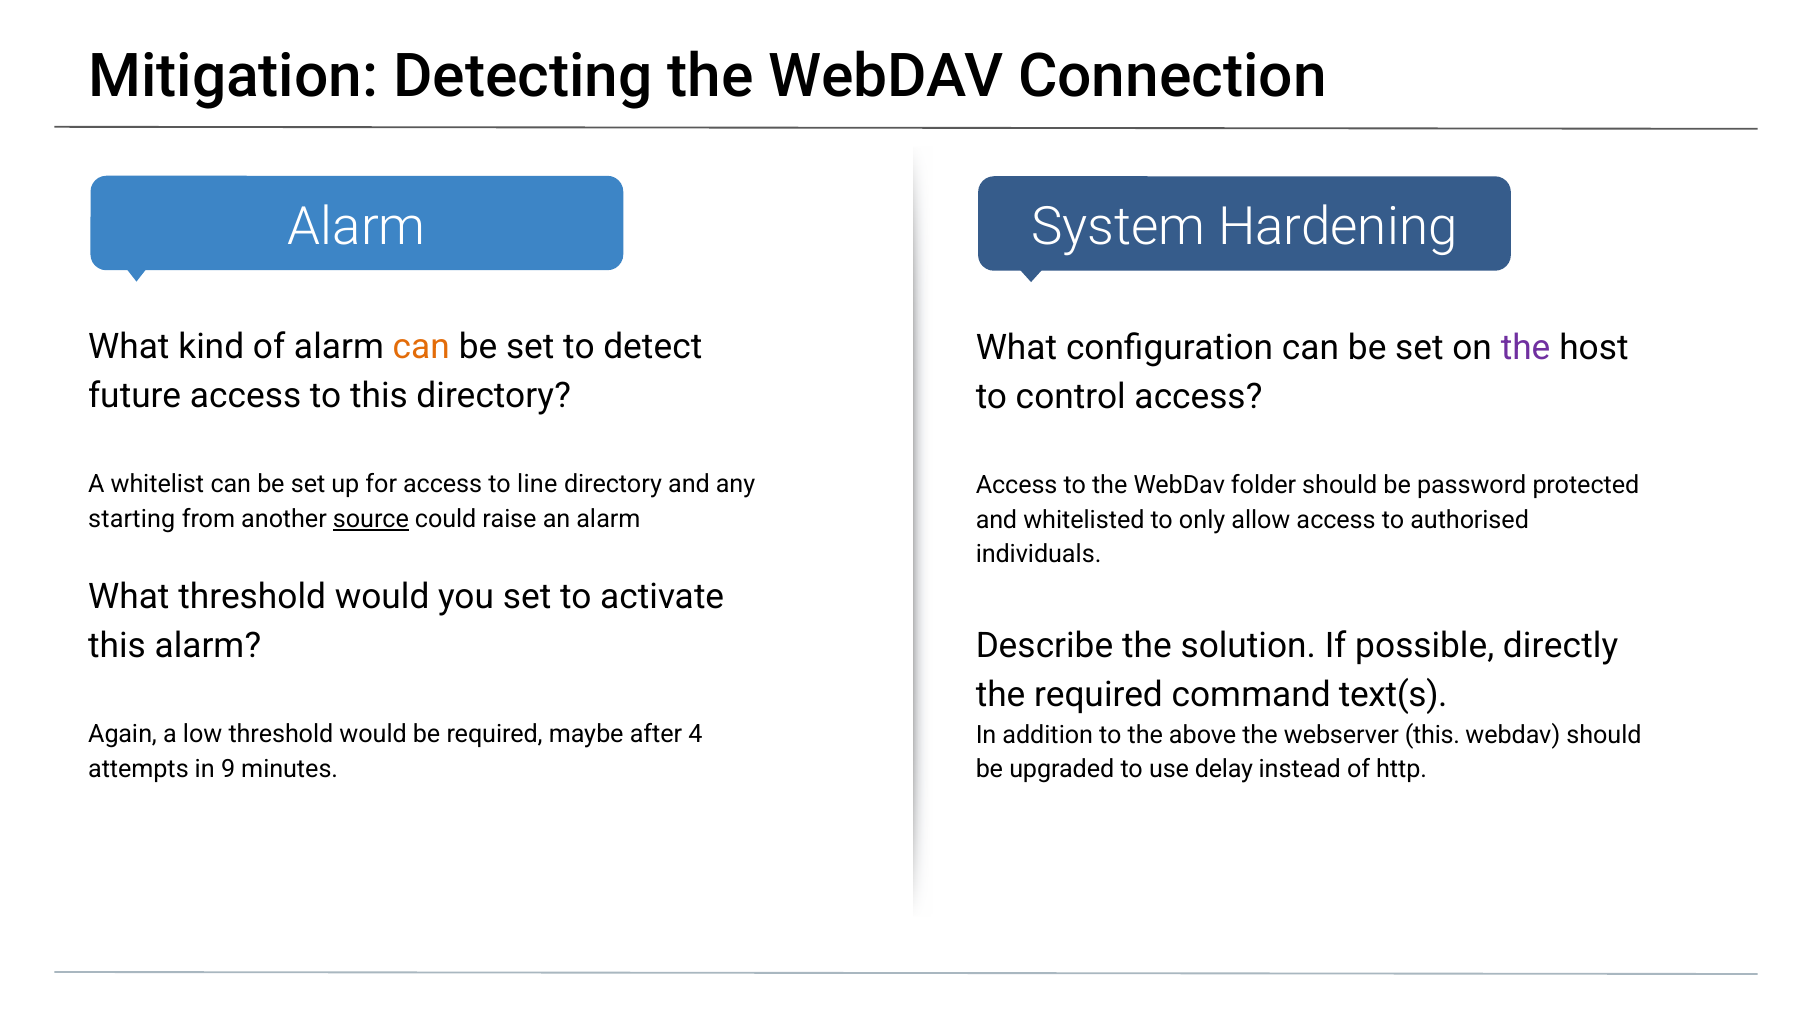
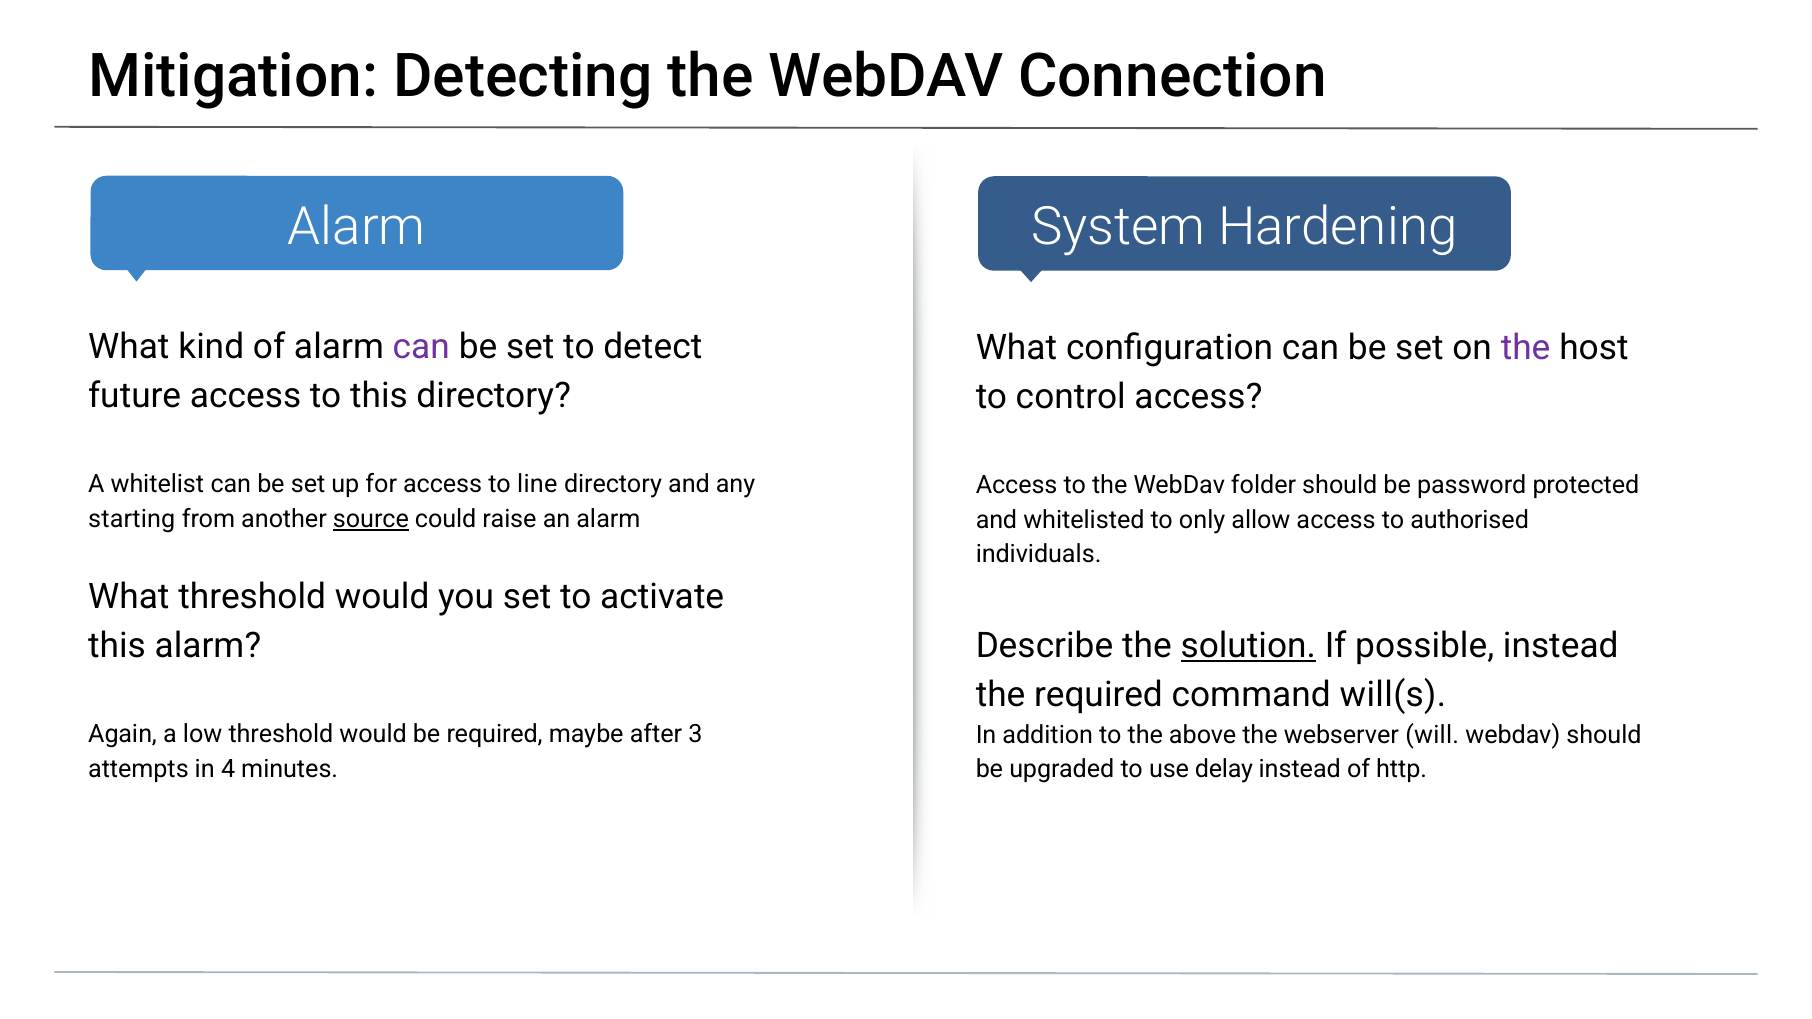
can colour: orange -> purple (421, 347)
solution underline: none -> present (1248, 646)
possible directly: directly -> instead (1561, 646)
text(s: text(s -> will(s (1393, 695)
4: 4 -> 3 (695, 735)
webserver this: this -> will (1432, 735)
9: 9 -> 4 (228, 769)
